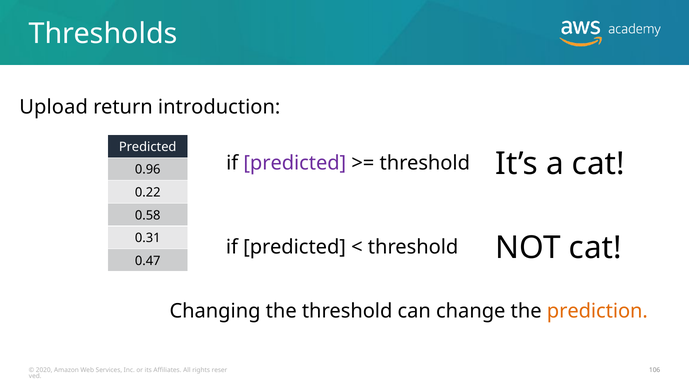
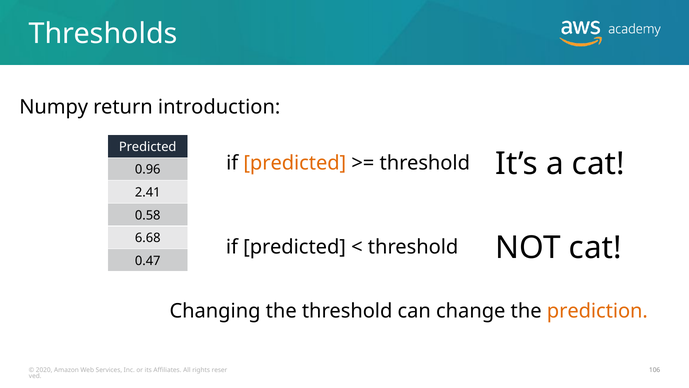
Upload: Upload -> Numpy (54, 107)
predicted colour: purple -> orange (295, 163)
0.22: 0.22 -> 2.41 (148, 192)
0.31: 0.31 -> 6.68 (148, 238)
